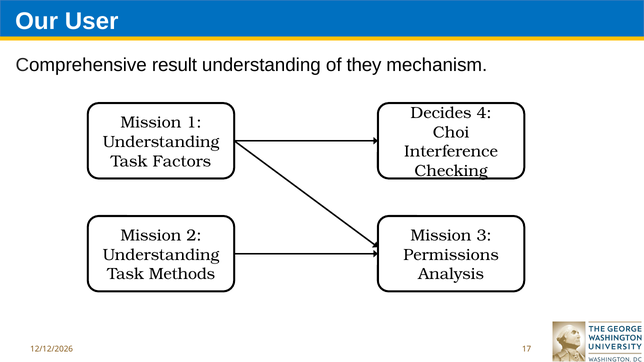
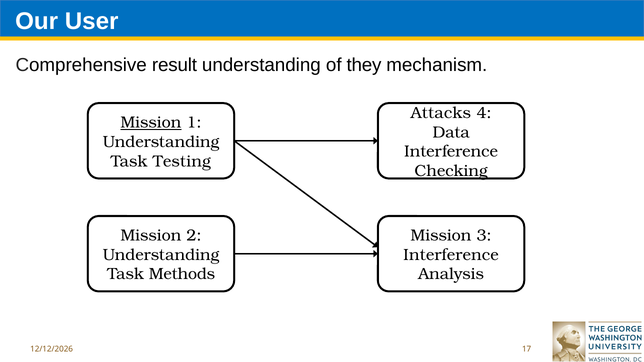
Decides: Decides -> Attacks (441, 113)
Mission underline: none -> present (151, 123)
Choi: Choi -> Data (451, 132)
Factors: Factors -> Testing (182, 161)
Permissions: Permissions -> Interference (451, 255)
